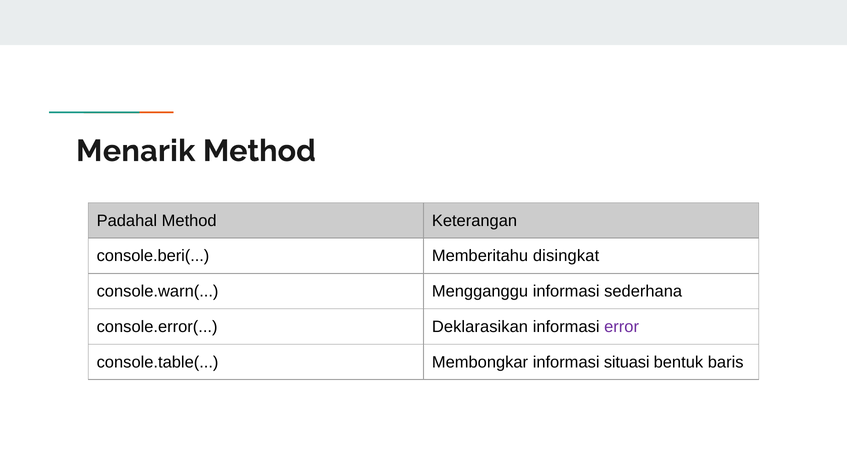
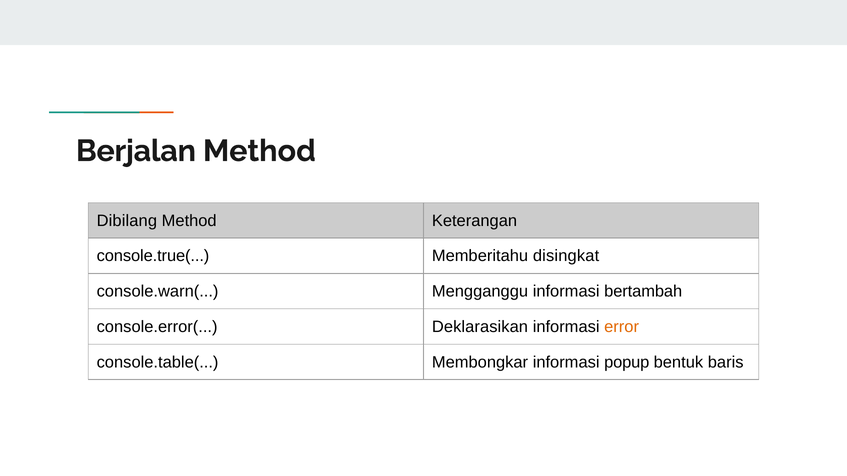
Menarik: Menarik -> Berjalan (136, 151)
Padahal: Padahal -> Dibilang (127, 221)
console.beri(: console.beri( -> console.true( (153, 256)
sederhana: sederhana -> bertambah (643, 292)
error colour: purple -> orange (622, 327)
situasi: situasi -> popup (627, 363)
